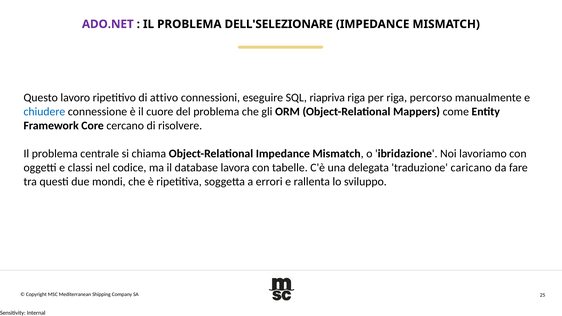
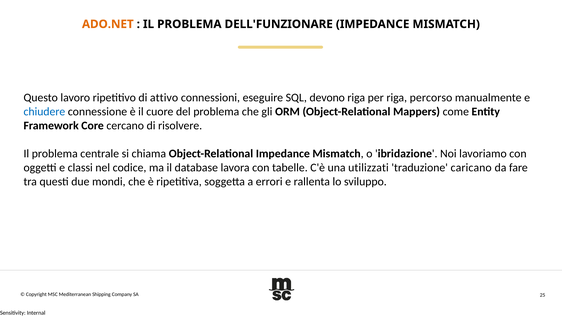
ADO.NET colour: purple -> orange (108, 24)
DELL'SELEZIONARE: DELL'SELEZIONARE -> DELL'FUNZIONARE (279, 24)
riapriva: riapriva -> devono (327, 98)
delegata: delegata -> utilizzati (368, 168)
